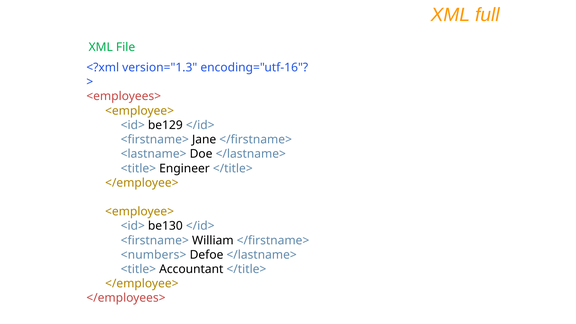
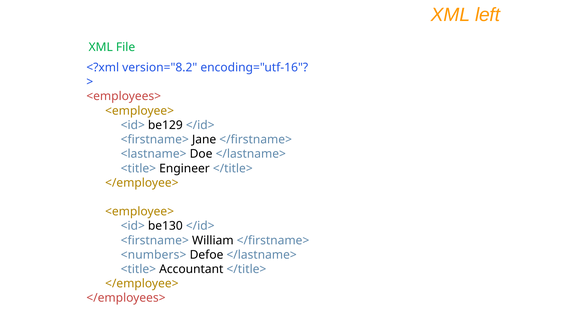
full: full -> left (488, 15)
version="1.3: version="1.3 -> version="8.2 (160, 68)
